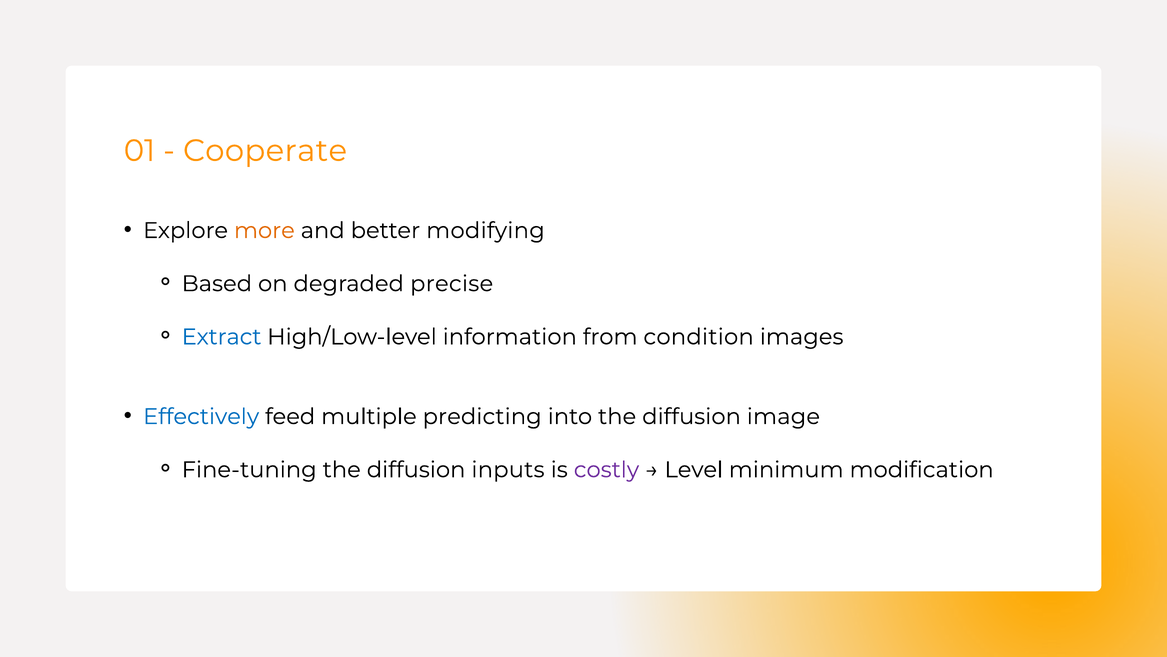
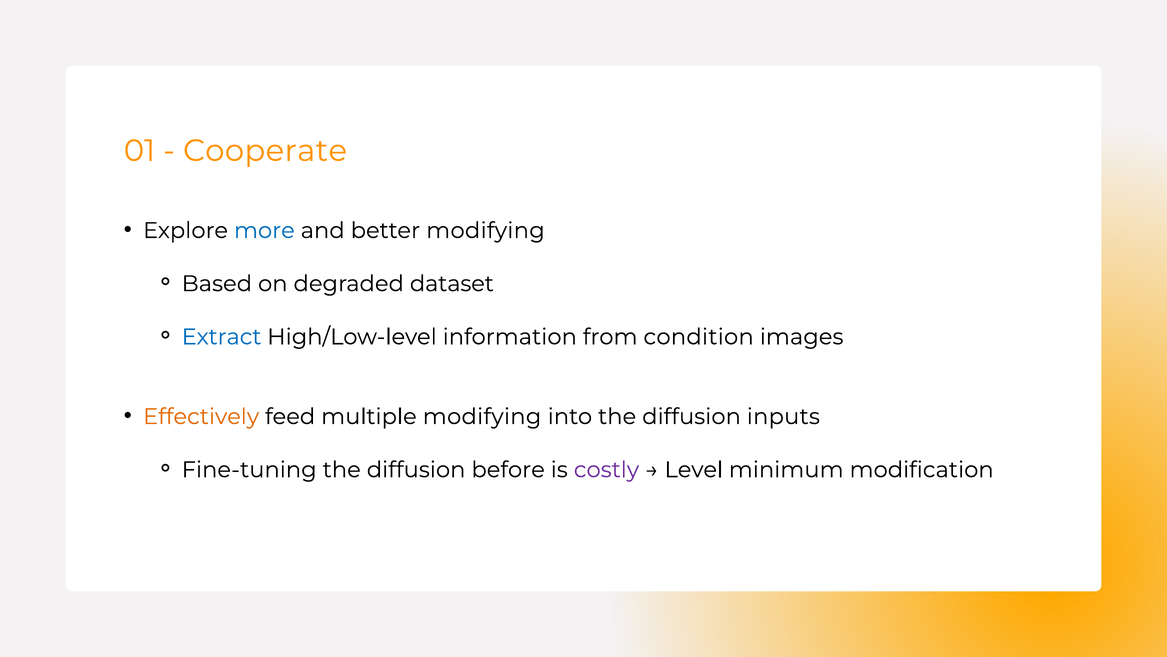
more colour: orange -> blue (264, 230)
precise: precise -> dataset (452, 283)
Effectively colour: blue -> orange (201, 416)
multiple predicting: predicting -> modifying (482, 416)
image: image -> inputs (783, 416)
inputs: inputs -> before (508, 469)
